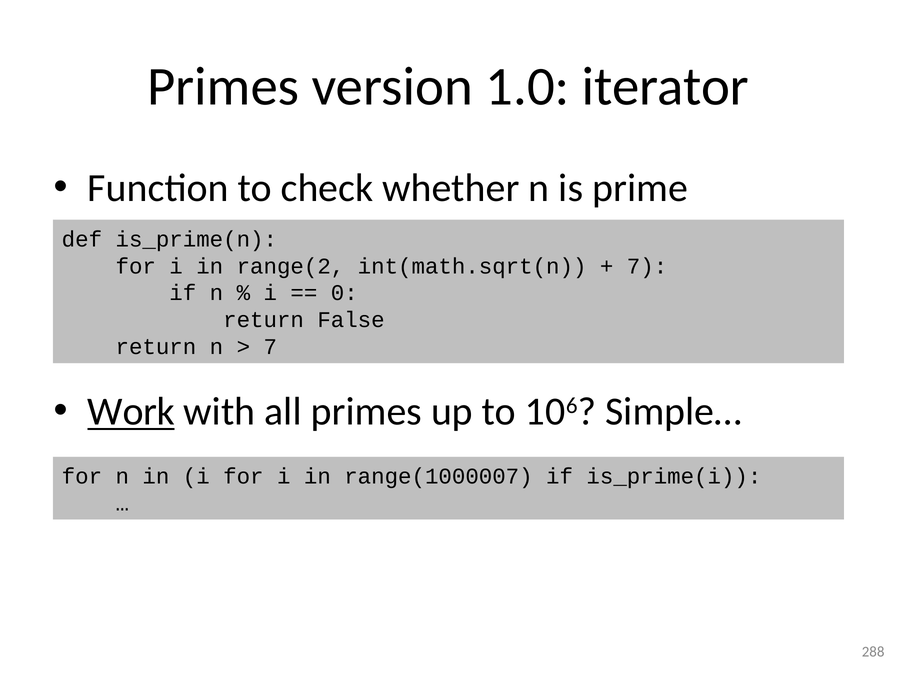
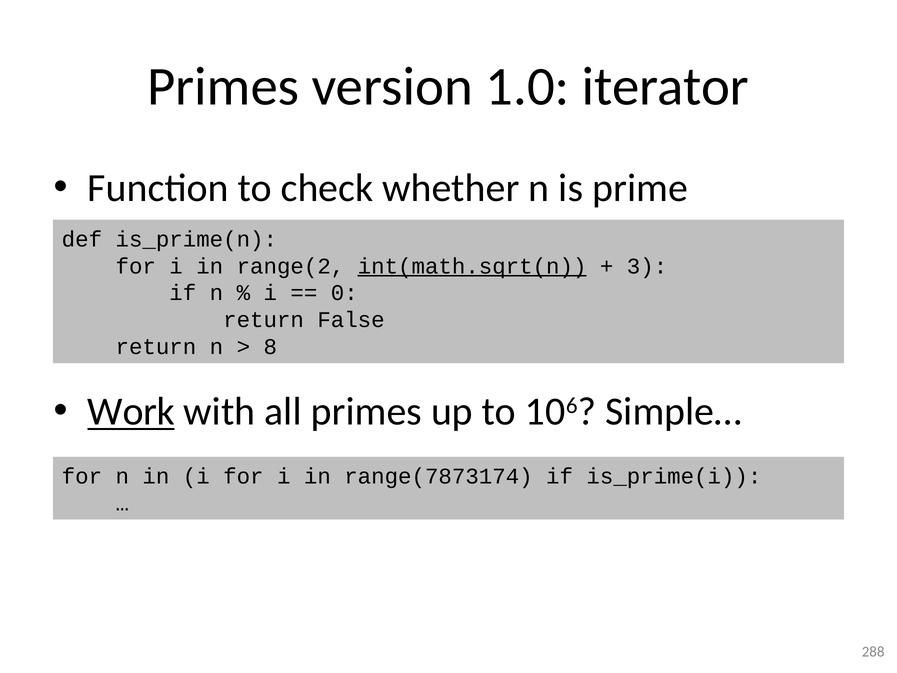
int(math.sqrt(n underline: none -> present (472, 266)
7: 7 -> 3 (647, 266)
7: 7 -> 8 (270, 347)
range(1000007: range(1000007 -> range(7873174 (438, 476)
